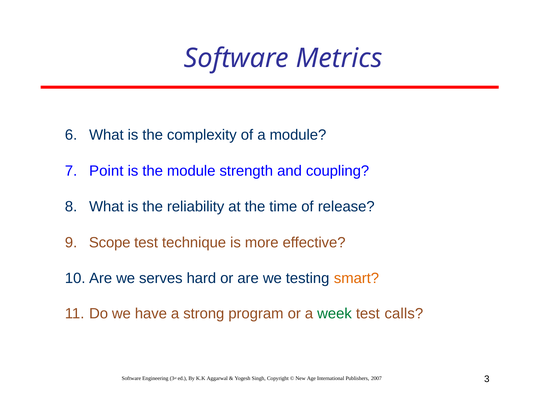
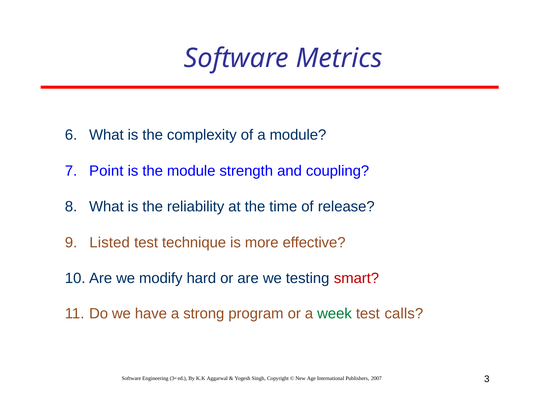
Scope: Scope -> Listed (110, 243)
serves: serves -> modify (161, 279)
smart colour: orange -> red (356, 279)
